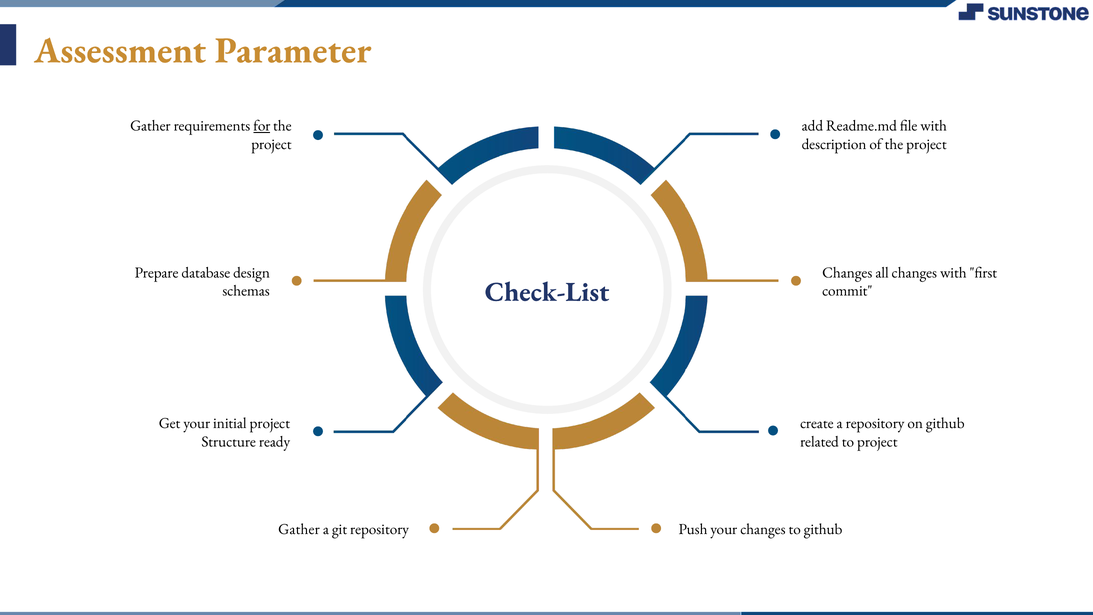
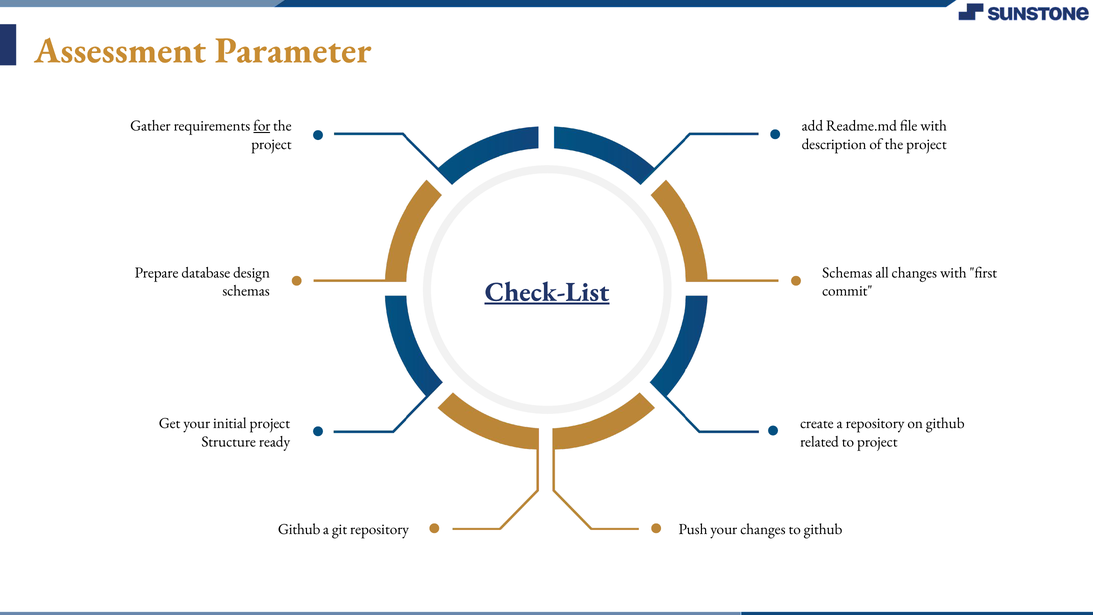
Changes: Changes -> Schemas (847, 273)
Check-List underline: none -> present (547, 292)
Gather: Gather -> Github (299, 529)
